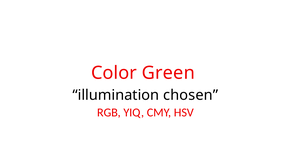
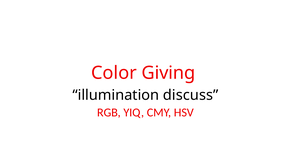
Green: Green -> Giving (168, 73)
chosen: chosen -> discuss (191, 95)
